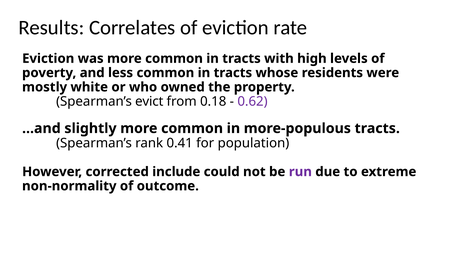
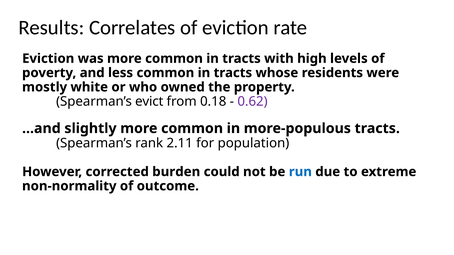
0.41: 0.41 -> 2.11 (180, 143)
include: include -> burden (176, 172)
run colour: purple -> blue (300, 172)
